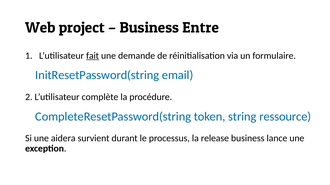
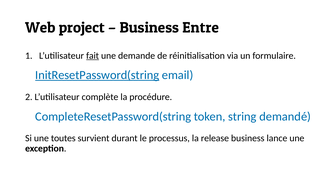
InitResetPassword(string underline: none -> present (97, 75)
ressource: ressource -> demandé (285, 117)
aidera: aidera -> toutes (63, 139)
